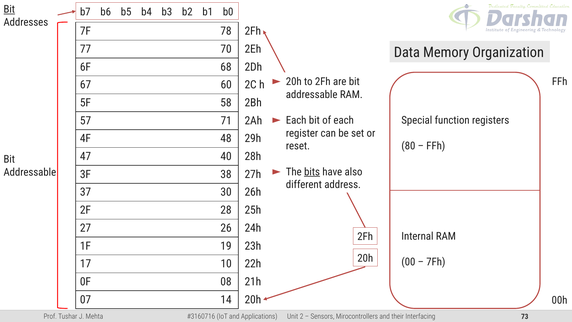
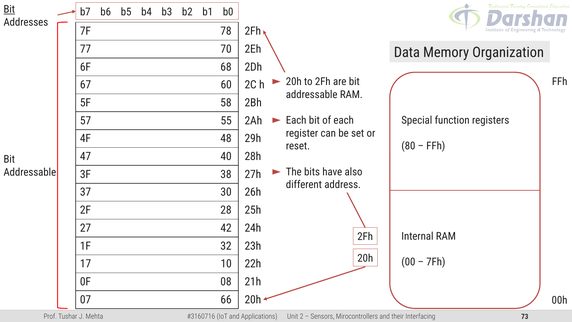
71: 71 -> 55 (226, 121)
bits underline: present -> none (312, 172)
26: 26 -> 42 (226, 228)
19: 19 -> 32 (226, 246)
14: 14 -> 66 (226, 299)
